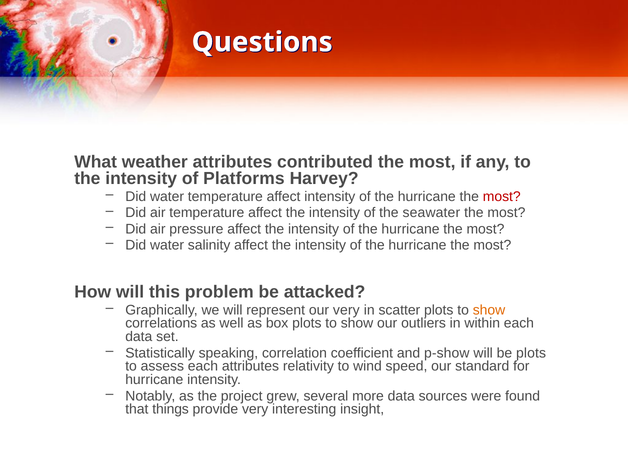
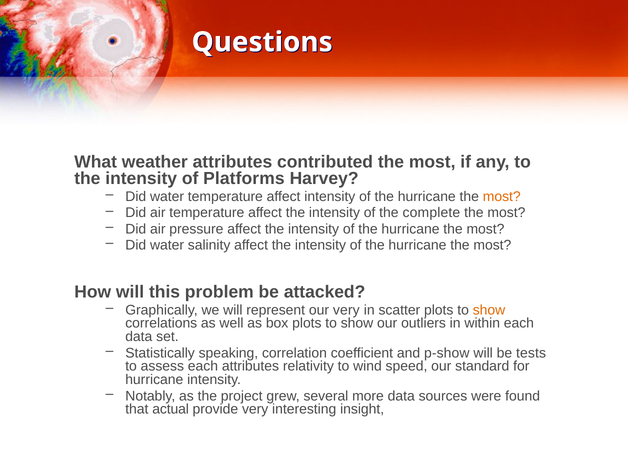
most colour: red -> orange (502, 197)
seawater: seawater -> complete (431, 213)
be plots: plots -> tests (531, 353)
things: things -> actual (171, 409)
